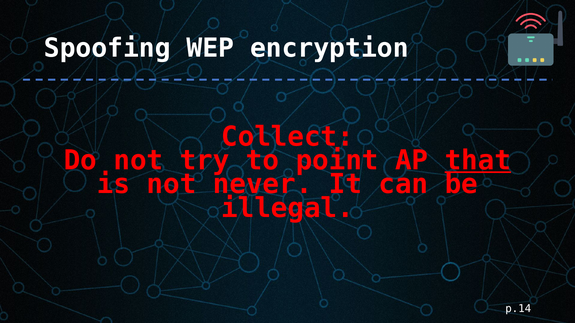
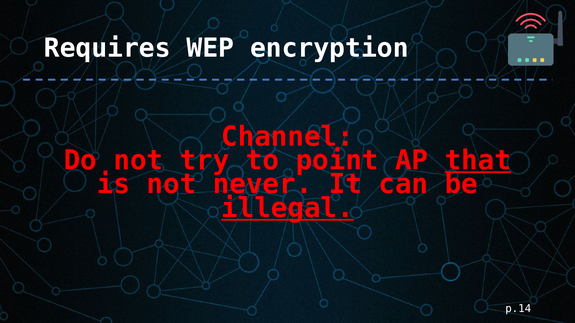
Spoofing: Spoofing -> Requires (107, 48)
Collect: Collect -> Channel (288, 137)
illegal underline: none -> present (288, 208)
